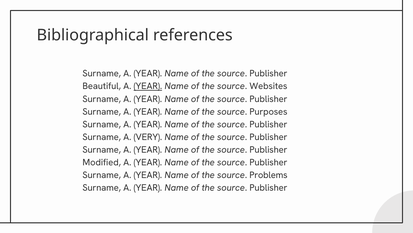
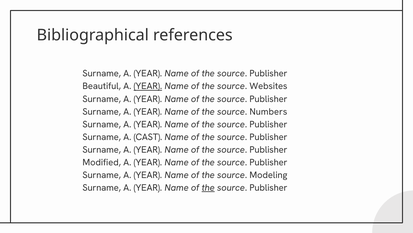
Purposes: Purposes -> Numbers (268, 111)
VERY: VERY -> CAST (148, 137)
Problems: Problems -> Modeling (268, 175)
the underline: none -> present (208, 187)
